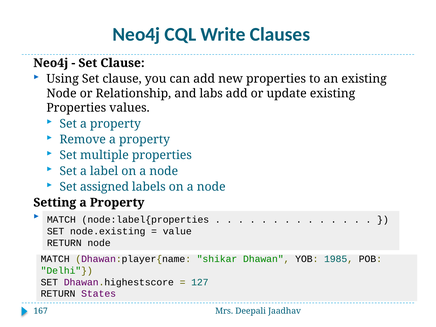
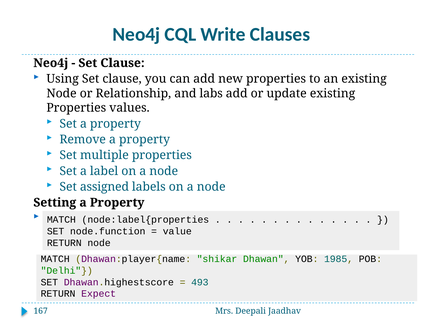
node.existing: node.existing -> node.function (108, 231)
127: 127 -> 493 (200, 282)
States: States -> Expect (99, 294)
